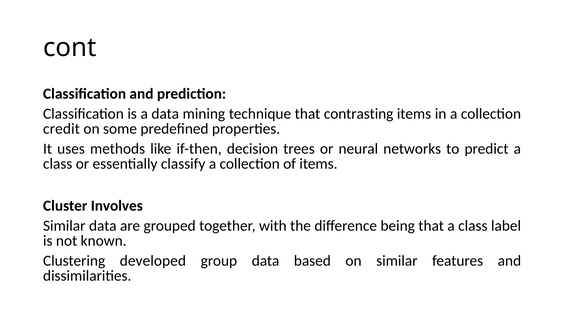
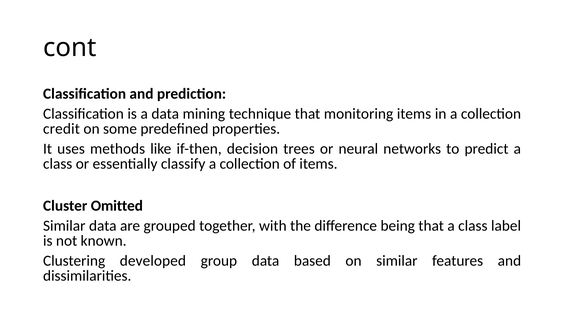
contrasting: contrasting -> monitoring (359, 114)
Involves: Involves -> Omitted (117, 206)
